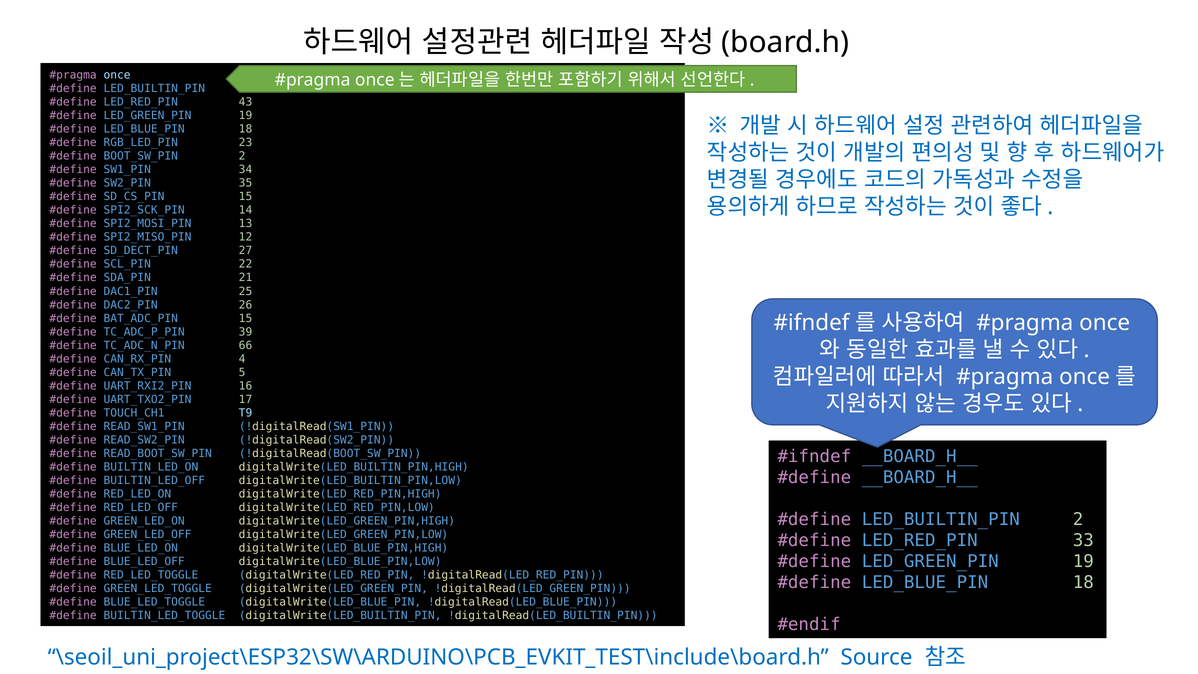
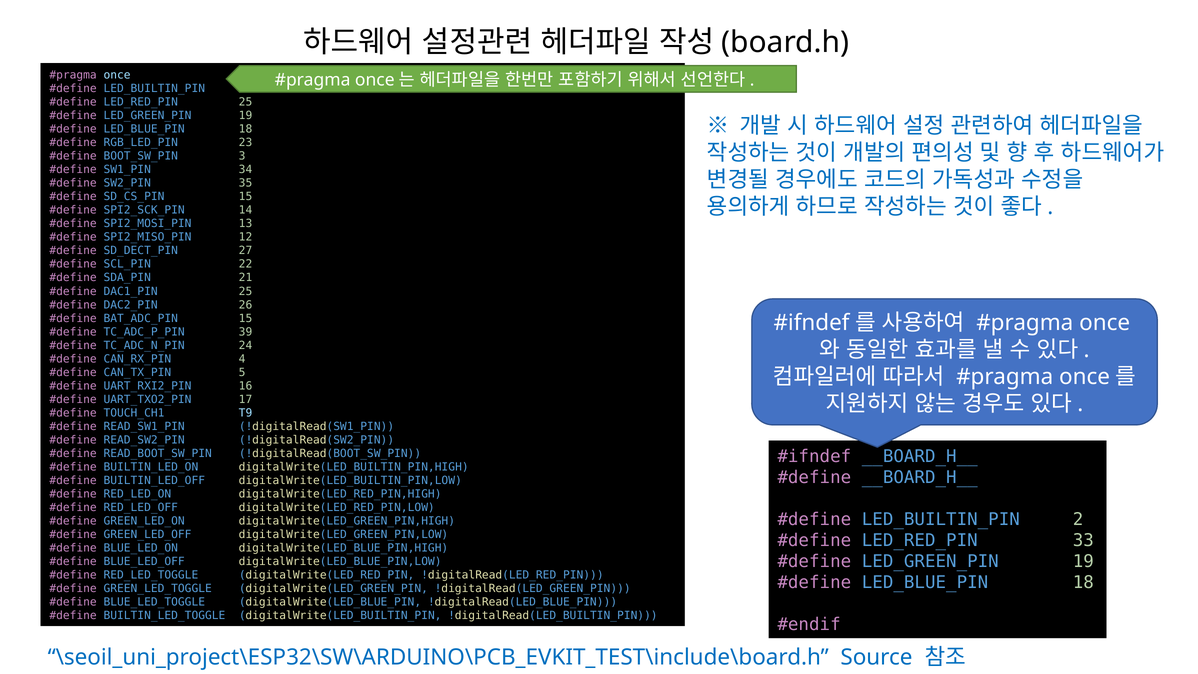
LED_RED_PIN 43: 43 -> 25 (246, 102)
BOOT_SW_PIN 2: 2 -> 3 (242, 156)
66: 66 -> 24 (246, 345)
